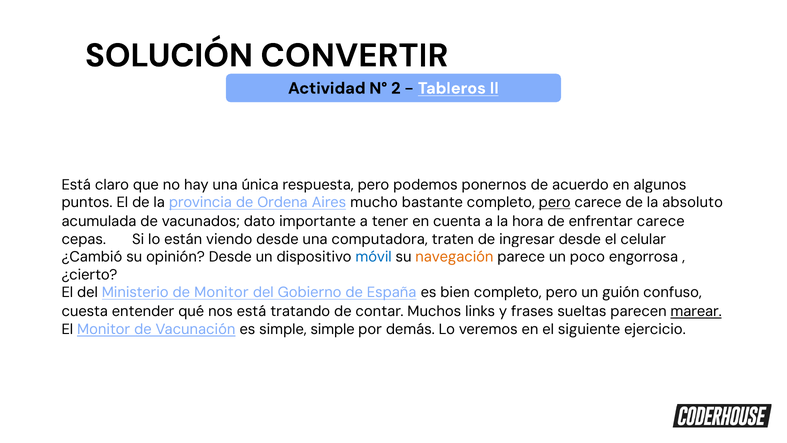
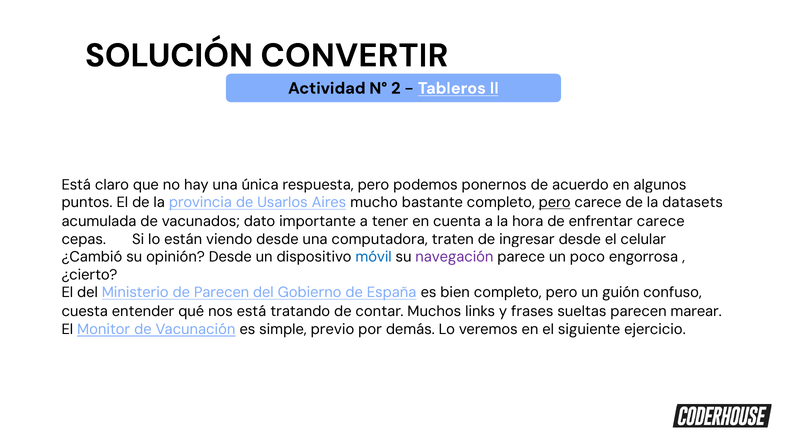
Ordena: Ordena -> Usarlos (282, 202)
absoluto: absoluto -> datasets (693, 202)
navegación colour: orange -> purple (454, 257)
de Monitor: Monitor -> Parecen (222, 292)
marear underline: present -> none (696, 311)
simple simple: simple -> previo (333, 329)
